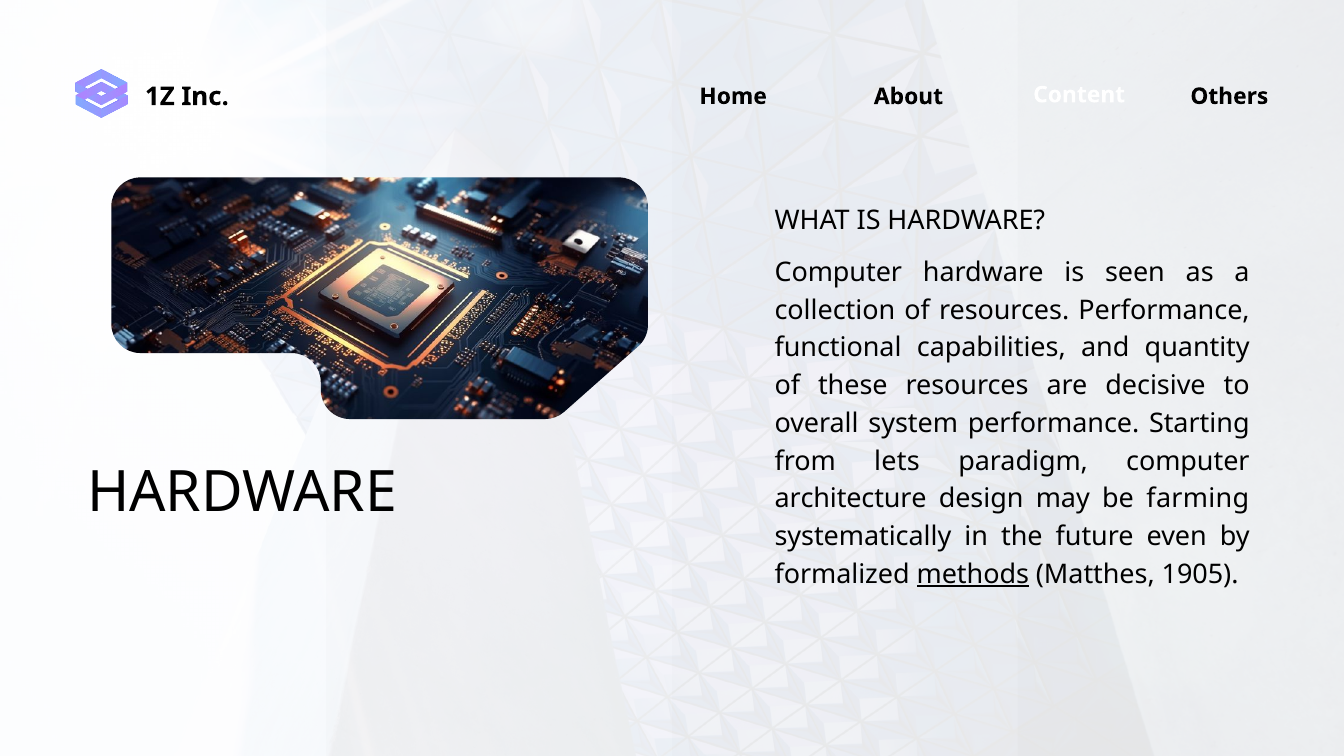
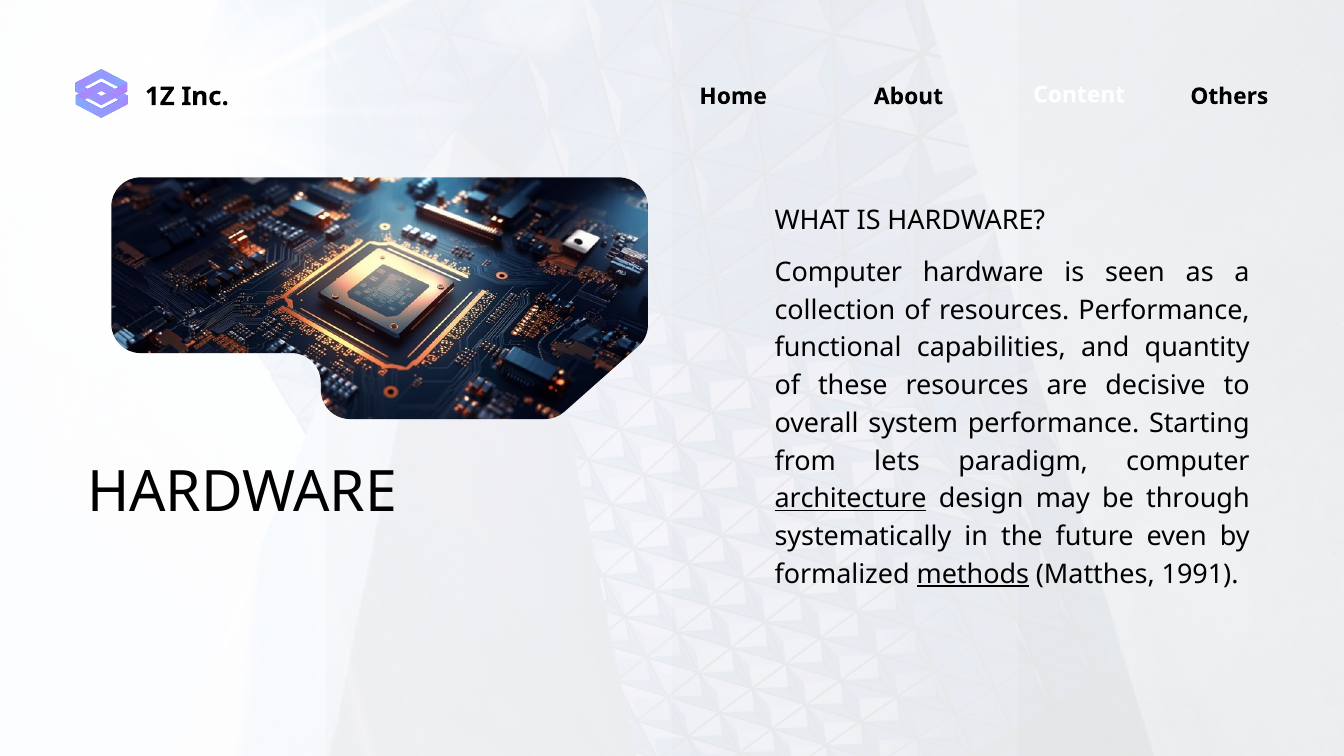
architecture underline: none -> present (851, 499)
farming: farming -> through (1198, 499)
1905: 1905 -> 1991 (1200, 574)
